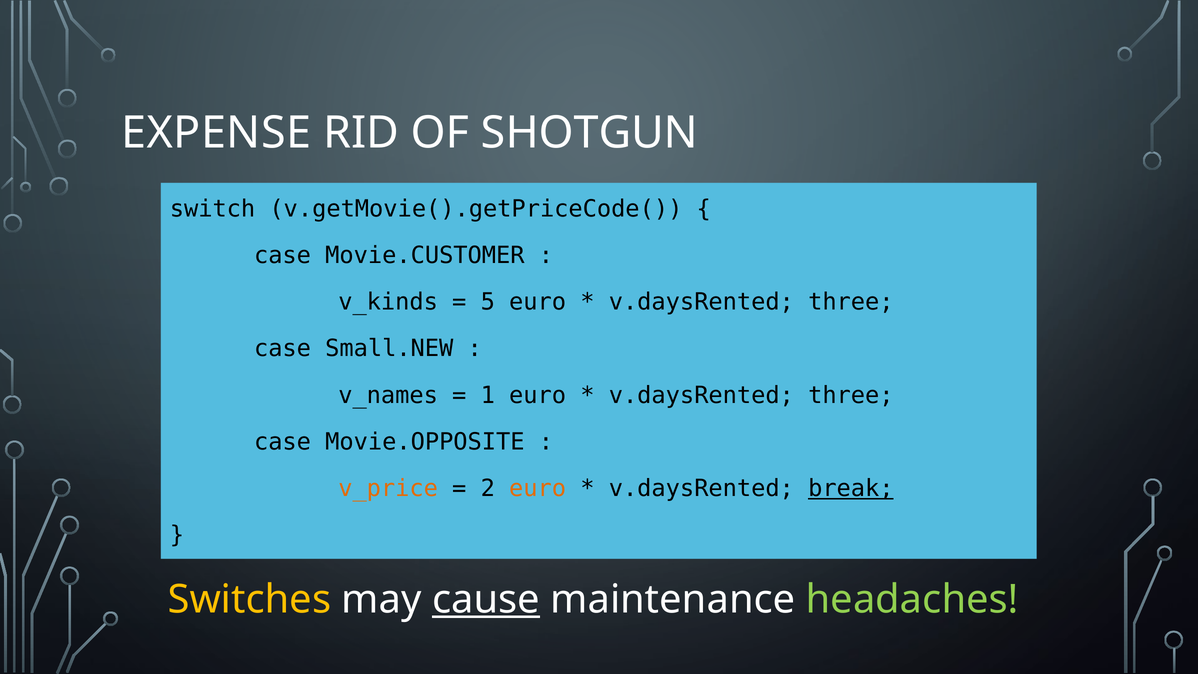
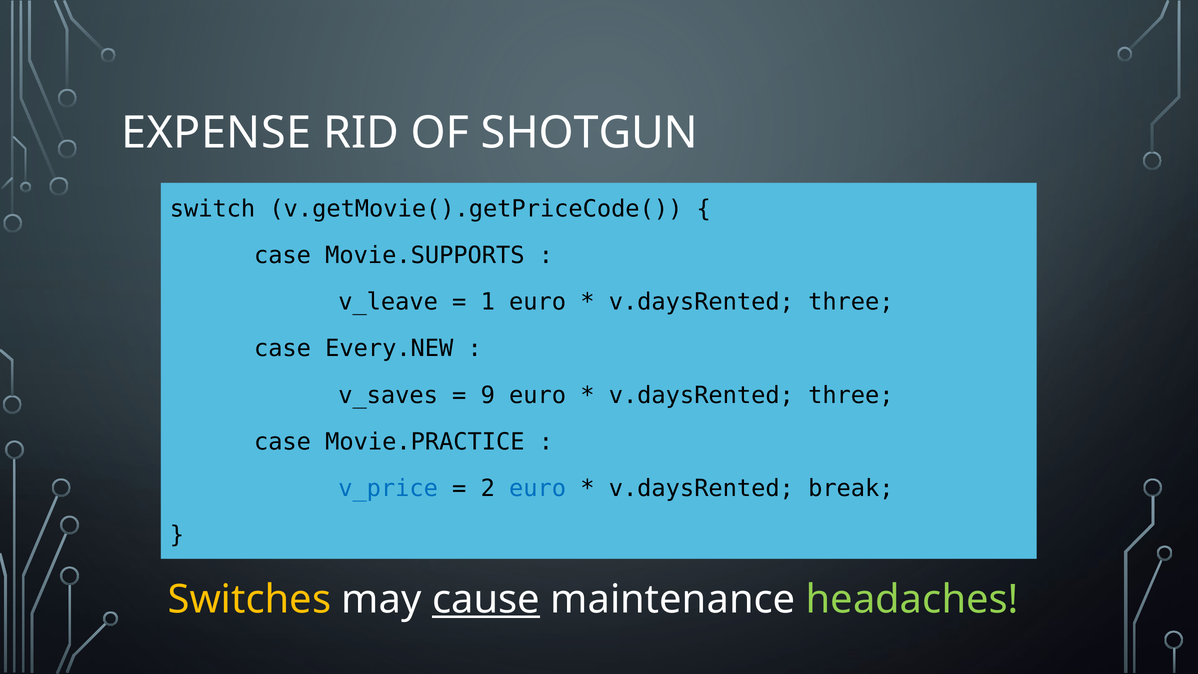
Movie.CUSTOMER: Movie.CUSTOMER -> Movie.SUPPORTS (425, 255)
v_kinds: v_kinds -> v_leave (388, 302)
5: 5 -> 1 (488, 302)
Small.NEW: Small.NEW -> Every.NEW (389, 349)
v_names: v_names -> v_saves (388, 395)
1: 1 -> 9 (488, 395)
Movie.OPPOSITE: Movie.OPPOSITE -> Movie.PRACTICE (425, 442)
v_price colour: orange -> blue (388, 488)
euro colour: orange -> blue (538, 488)
break underline: present -> none (851, 488)
